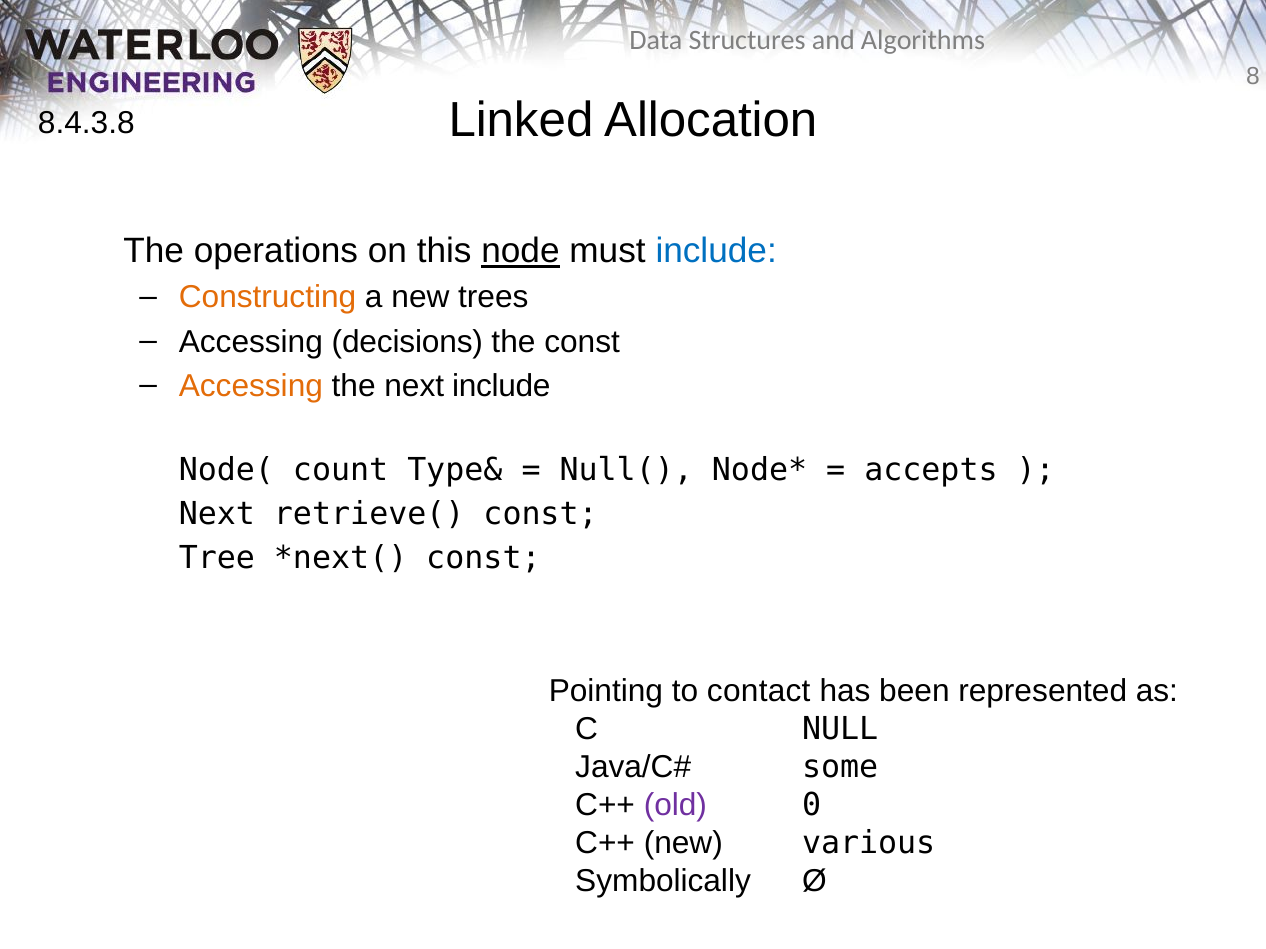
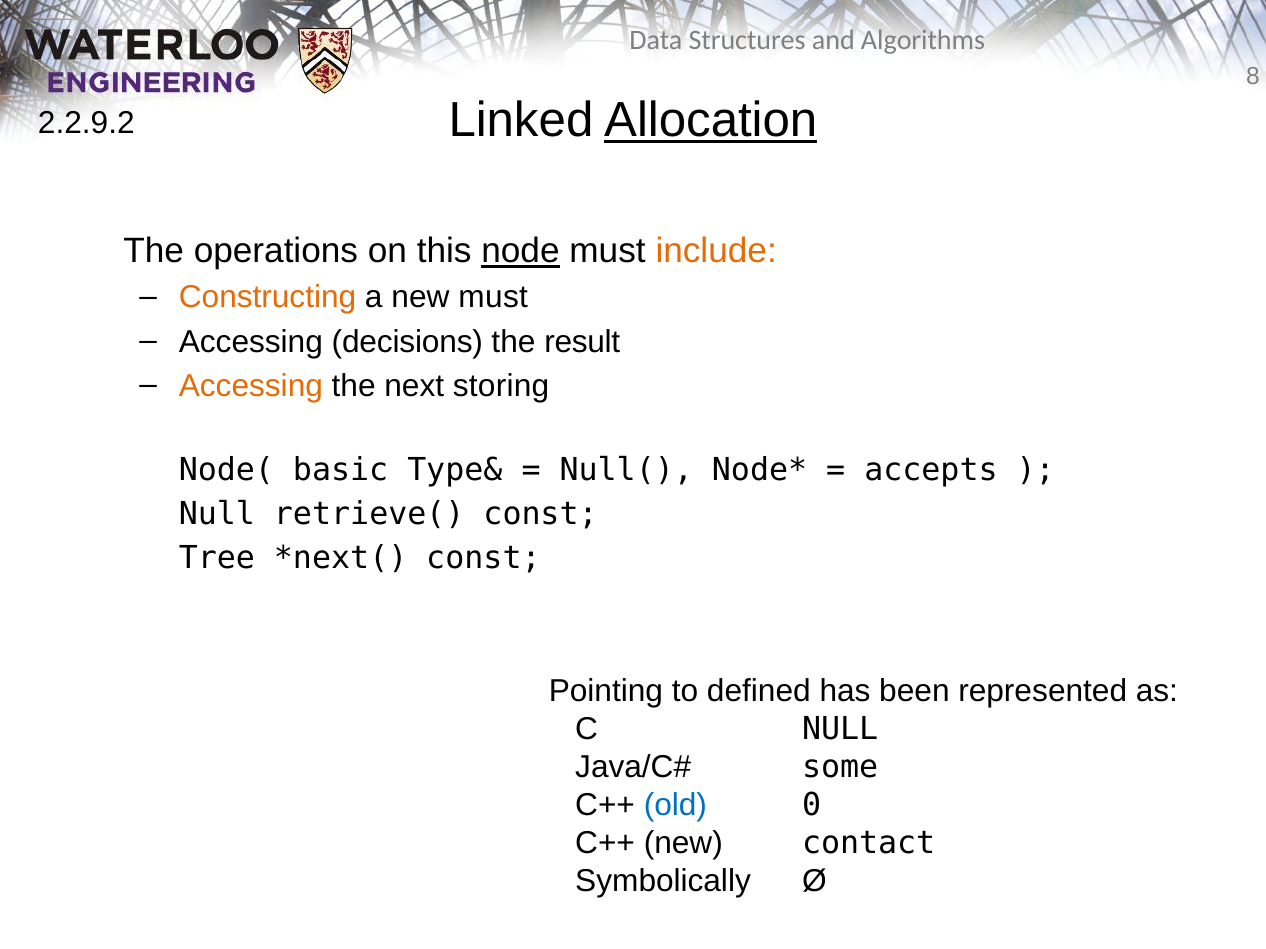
Allocation underline: none -> present (711, 121)
8.4.3.8: 8.4.3.8 -> 2.2.9.2 (86, 123)
include colour: blue -> orange (716, 251)
new trees: trees -> must (493, 298)
the const: const -> result (582, 342)
next include: include -> storing (501, 386)
count: count -> basic (341, 470)
Next: Next -> Null (217, 514)
contact: contact -> defined (759, 692)
old colour: purple -> blue (675, 805)
various: various -> contact (869, 843)
